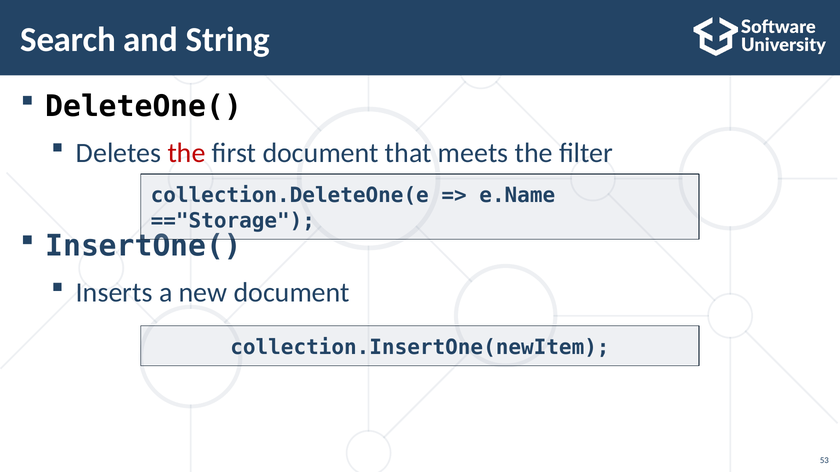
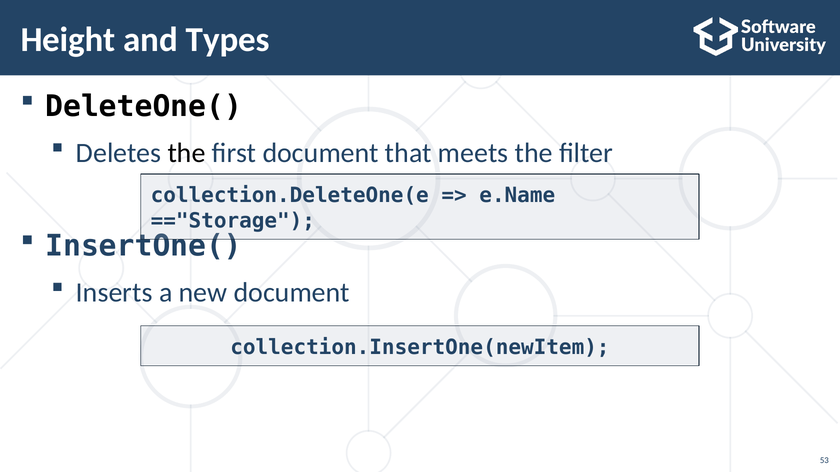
Search: Search -> Height (68, 40)
String: String -> Types (228, 40)
the colour: red -> black (187, 153)
